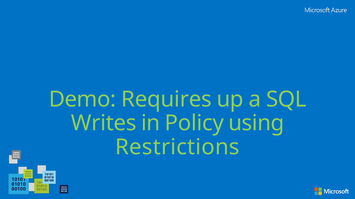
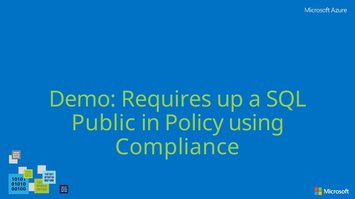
Writes: Writes -> Public (103, 124)
Restrictions: Restrictions -> Compliance (177, 148)
